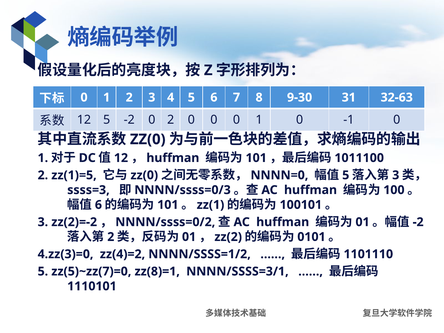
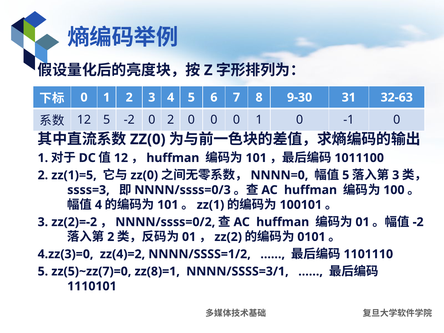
6: 6 -> 4 (98, 205)
